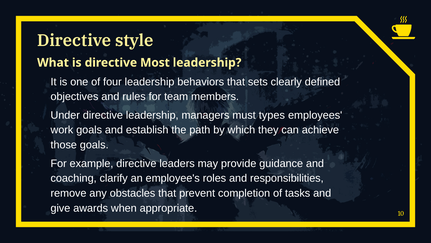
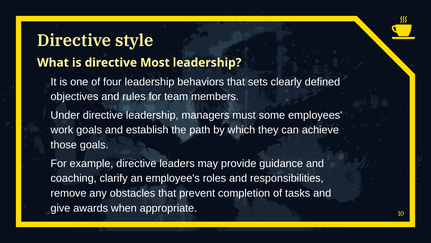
types: types -> some (272, 115)
